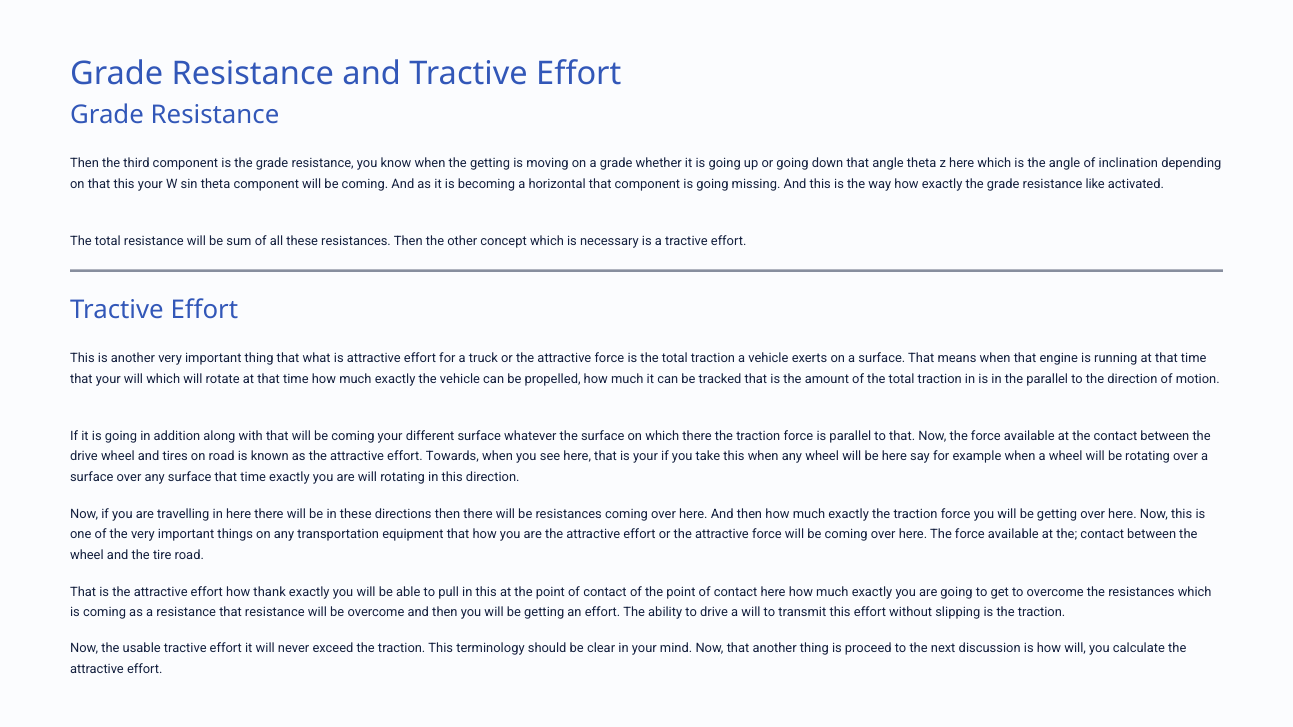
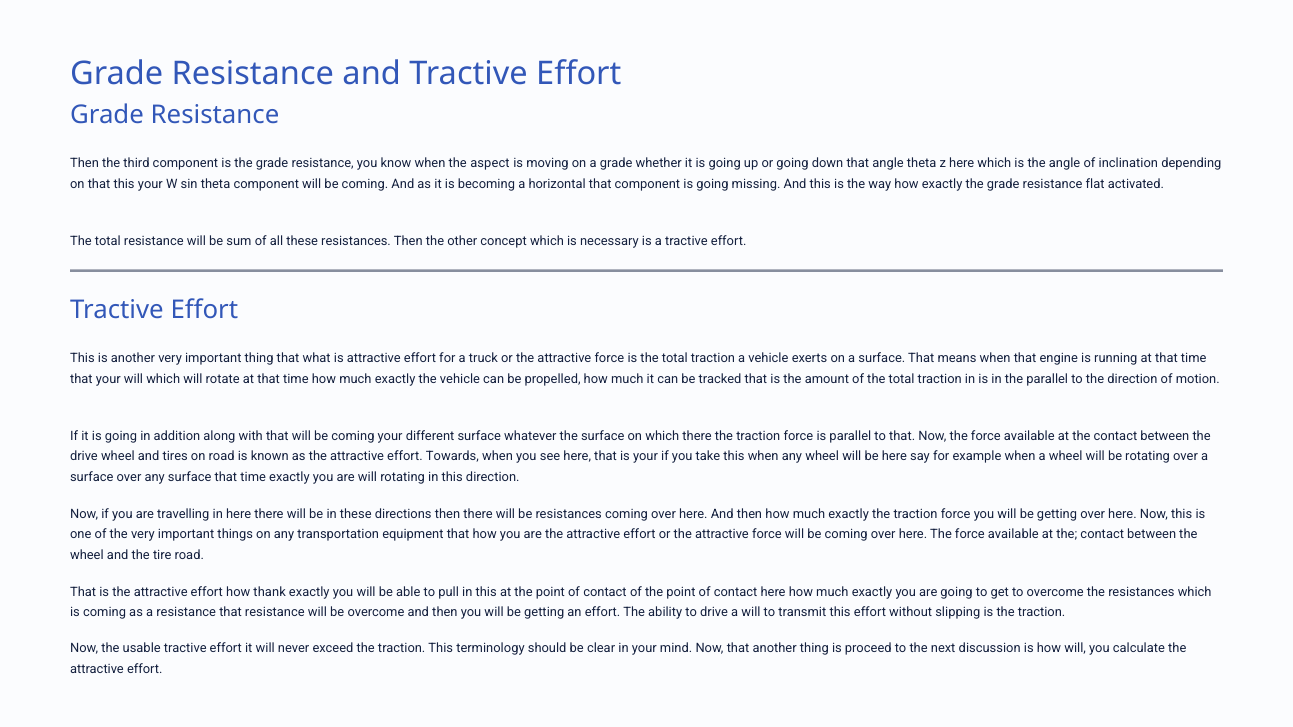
the getting: getting -> aspect (490, 163)
like: like -> flat (1095, 184)
